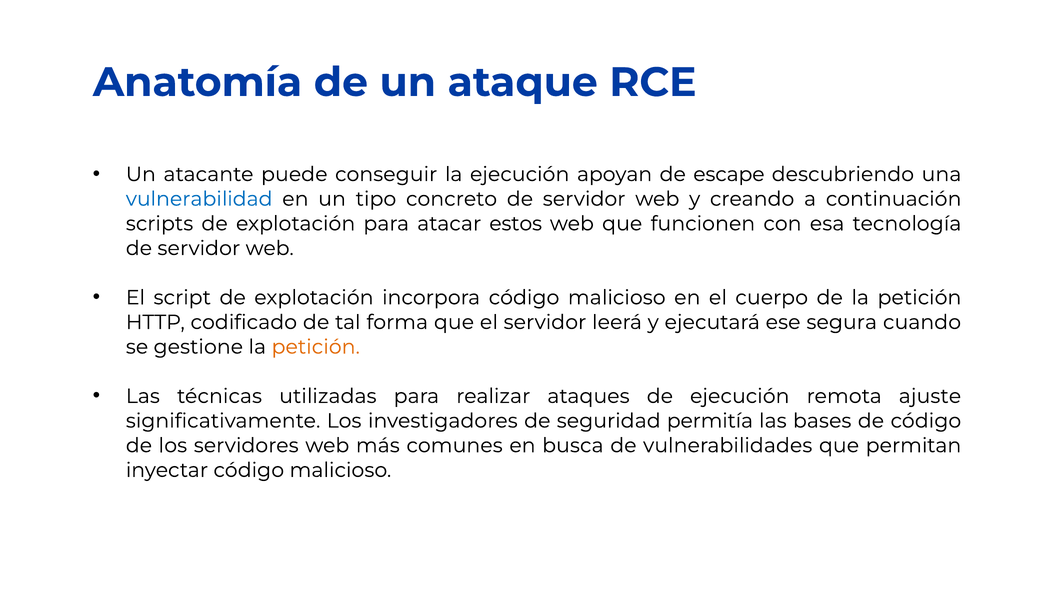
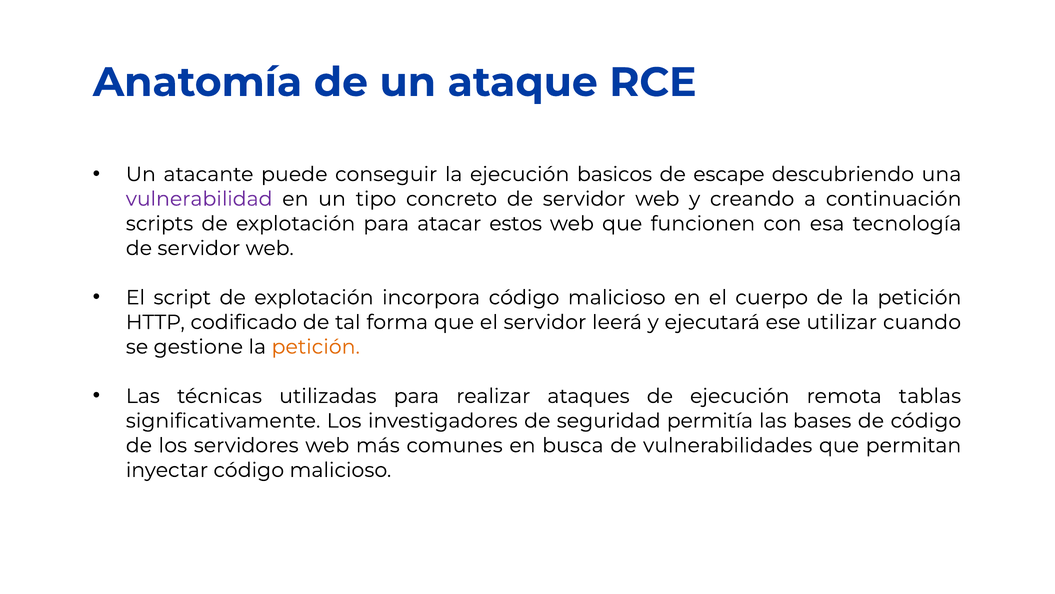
apoyan: apoyan -> basicos (615, 174)
vulnerabilidad colour: blue -> purple (199, 199)
segura: segura -> utilizar (842, 322)
ajuste: ajuste -> tablas (930, 396)
